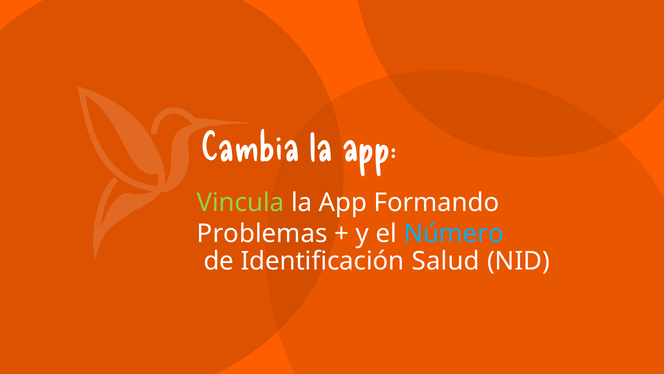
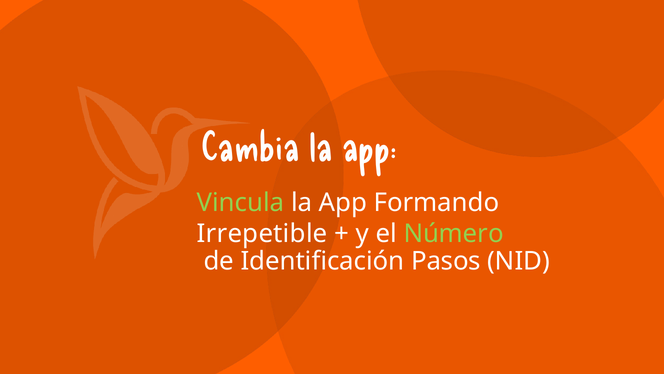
Problemas: Problemas -> Irrepetible (262, 233)
Número colour: light blue -> light green (454, 233)
Salud: Salud -> Pasos (446, 261)
